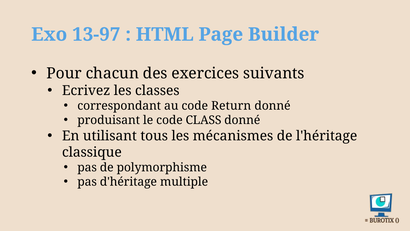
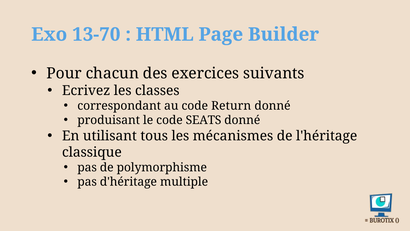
13-97: 13-97 -> 13-70 (96, 34)
CLASS: CLASS -> SEATS (204, 120)
